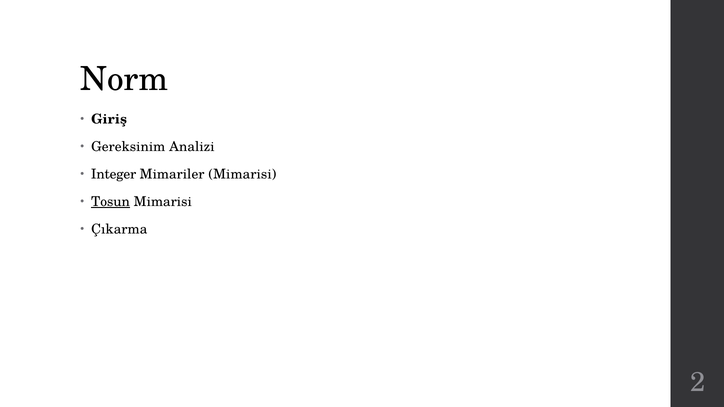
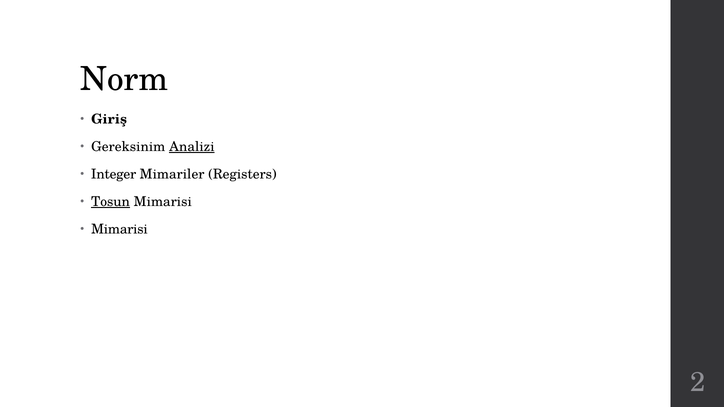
Analizi underline: none -> present (192, 147)
Mimariler Mimarisi: Mimarisi -> Registers (242, 174)
Çıkarma: Çıkarma -> Mimarisi (119, 229)
